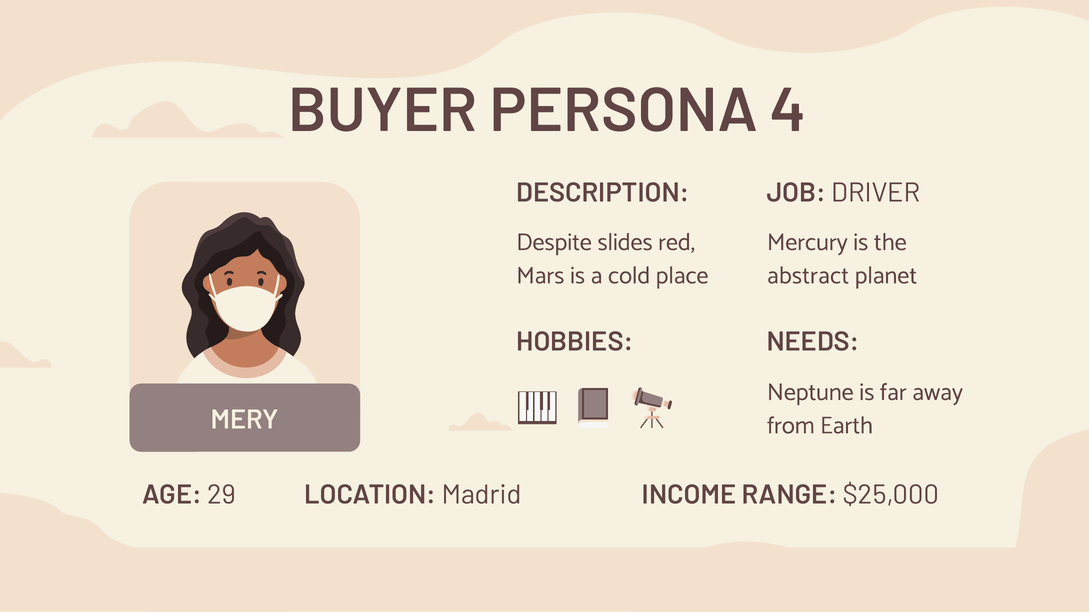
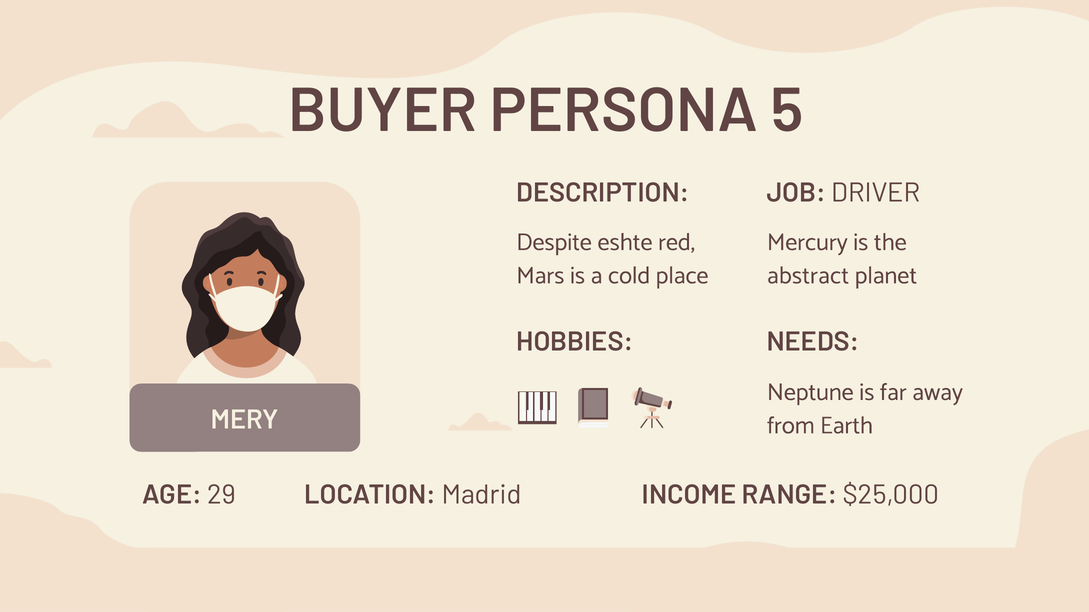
4: 4 -> 5 (787, 111)
slides: slides -> eshte (625, 242)
